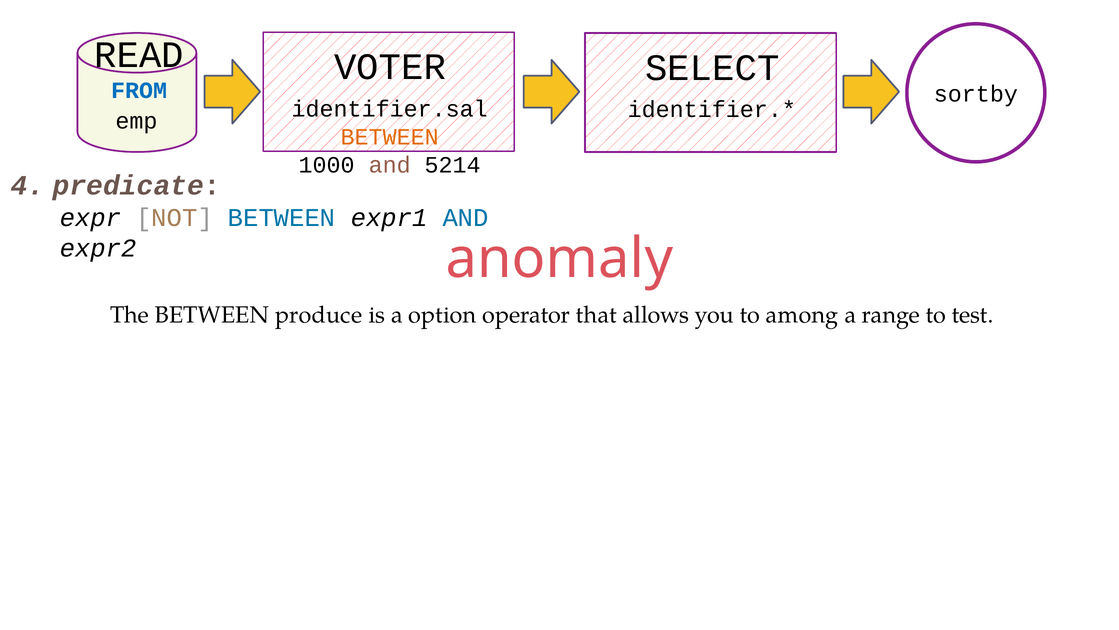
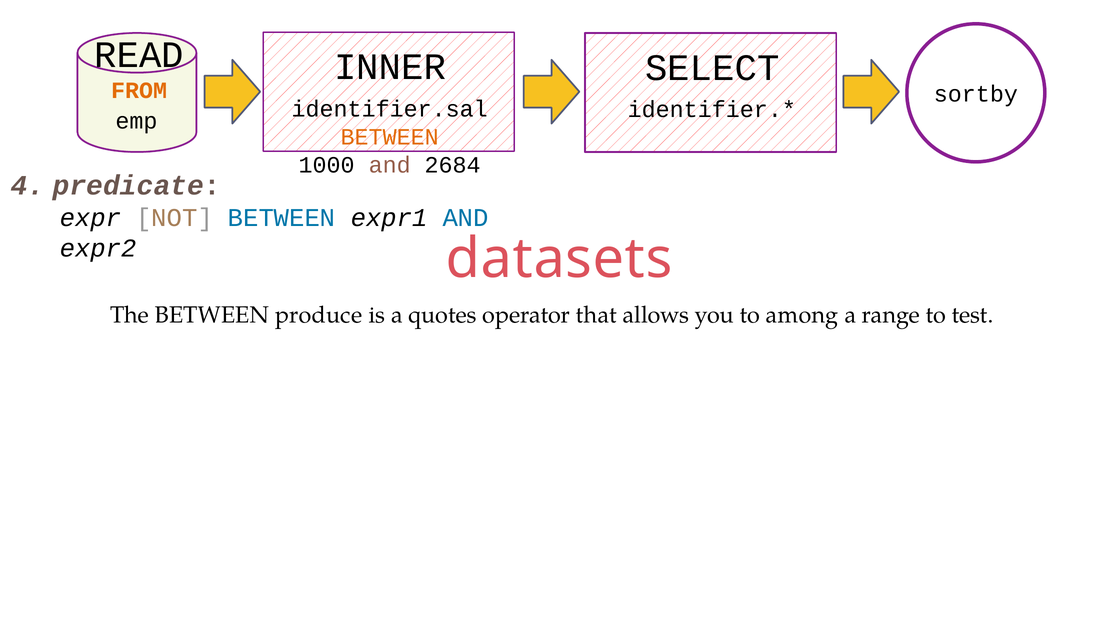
VOTER: VOTER -> INNER (390, 67)
FROM colour: blue -> orange (139, 90)
5214: 5214 -> 2684 (453, 165)
anomaly: anomaly -> datasets (559, 258)
option: option -> quotes (443, 315)
